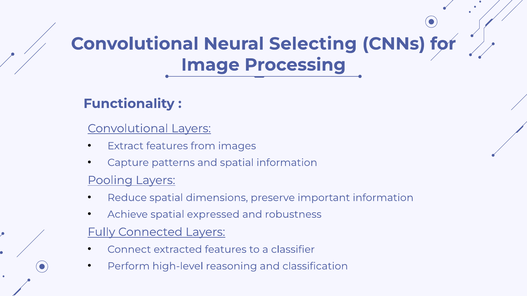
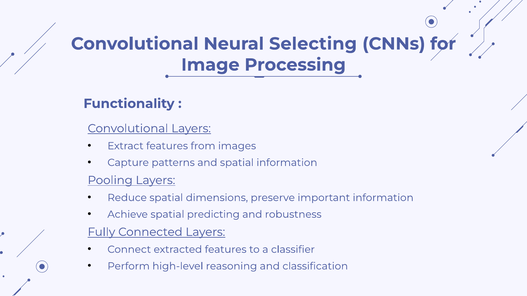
expressed: expressed -> predicting (213, 215)
